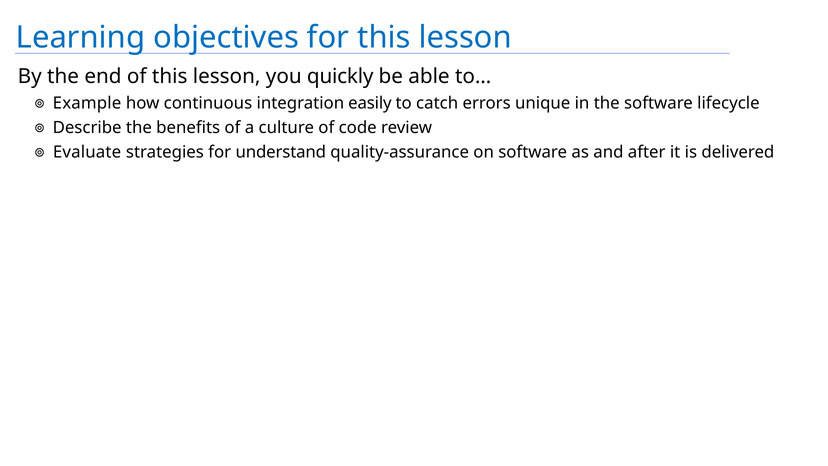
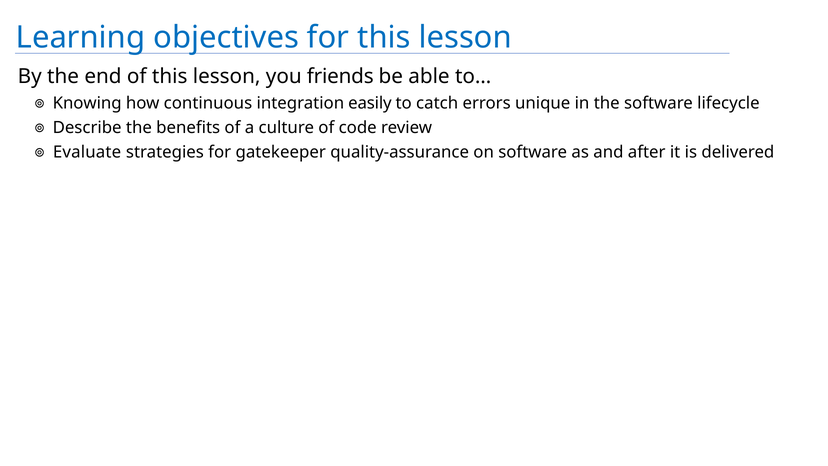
quickly: quickly -> friends (340, 77)
Example: Example -> Knowing (87, 103)
understand: understand -> gatekeeper (281, 152)
